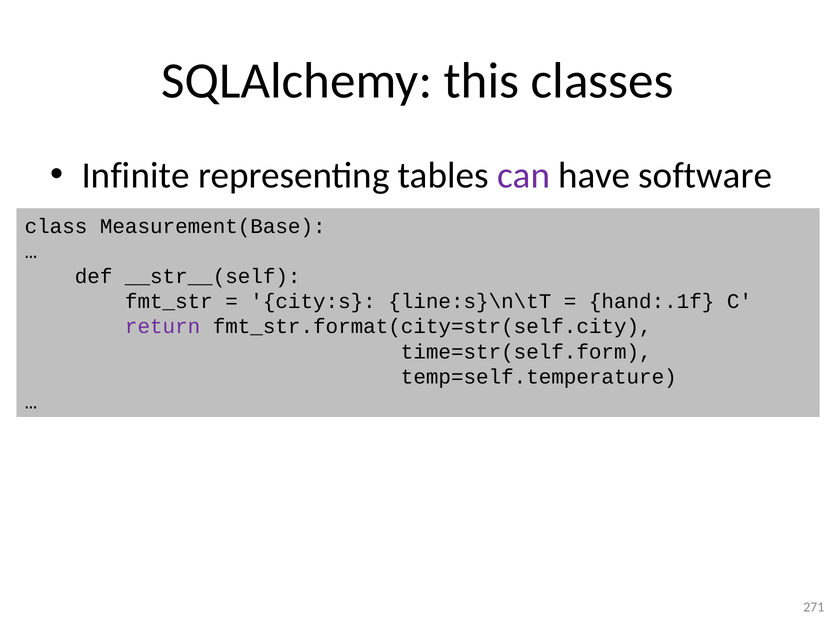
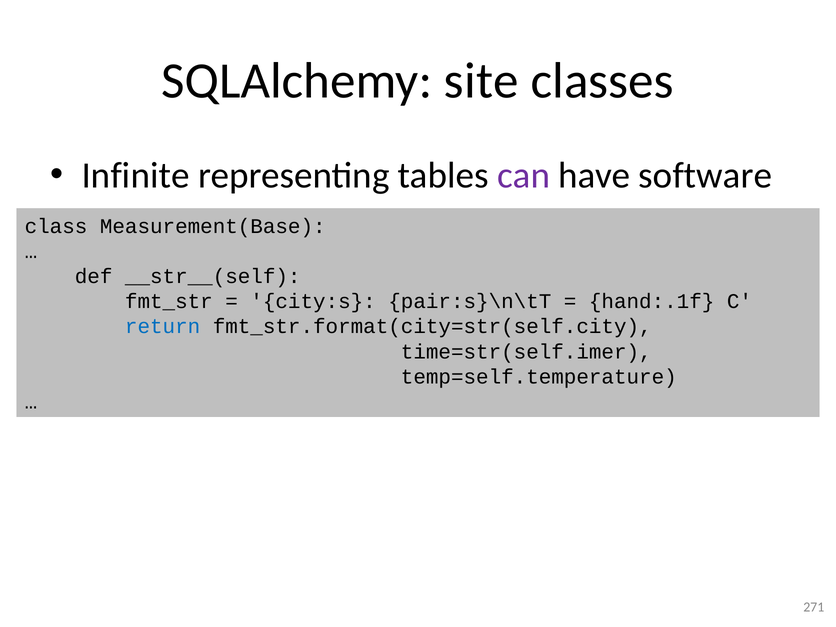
this: this -> site (481, 81)
line:s}\n\tT: line:s}\n\tT -> pair:s}\n\tT (470, 302)
return colour: purple -> blue (163, 327)
time=str(self.form: time=str(self.form -> time=str(self.imer (526, 352)
